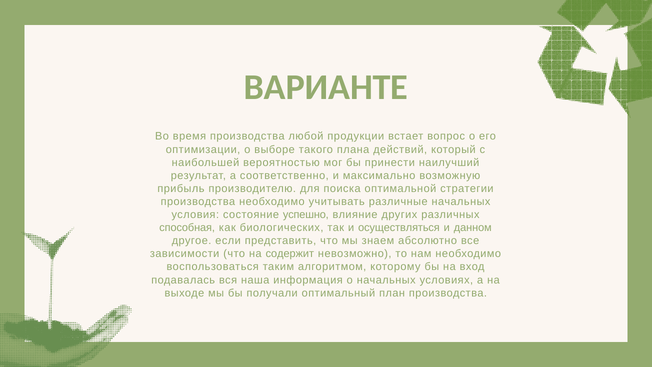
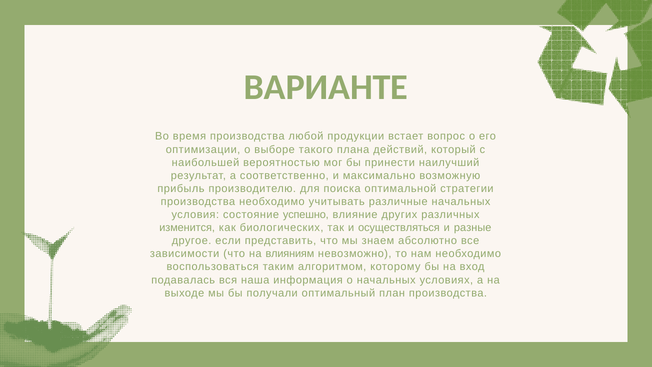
способная: способная -> изменится (187, 228)
данном: данном -> разные (473, 228)
содержит: содержит -> влияниям (290, 254)
